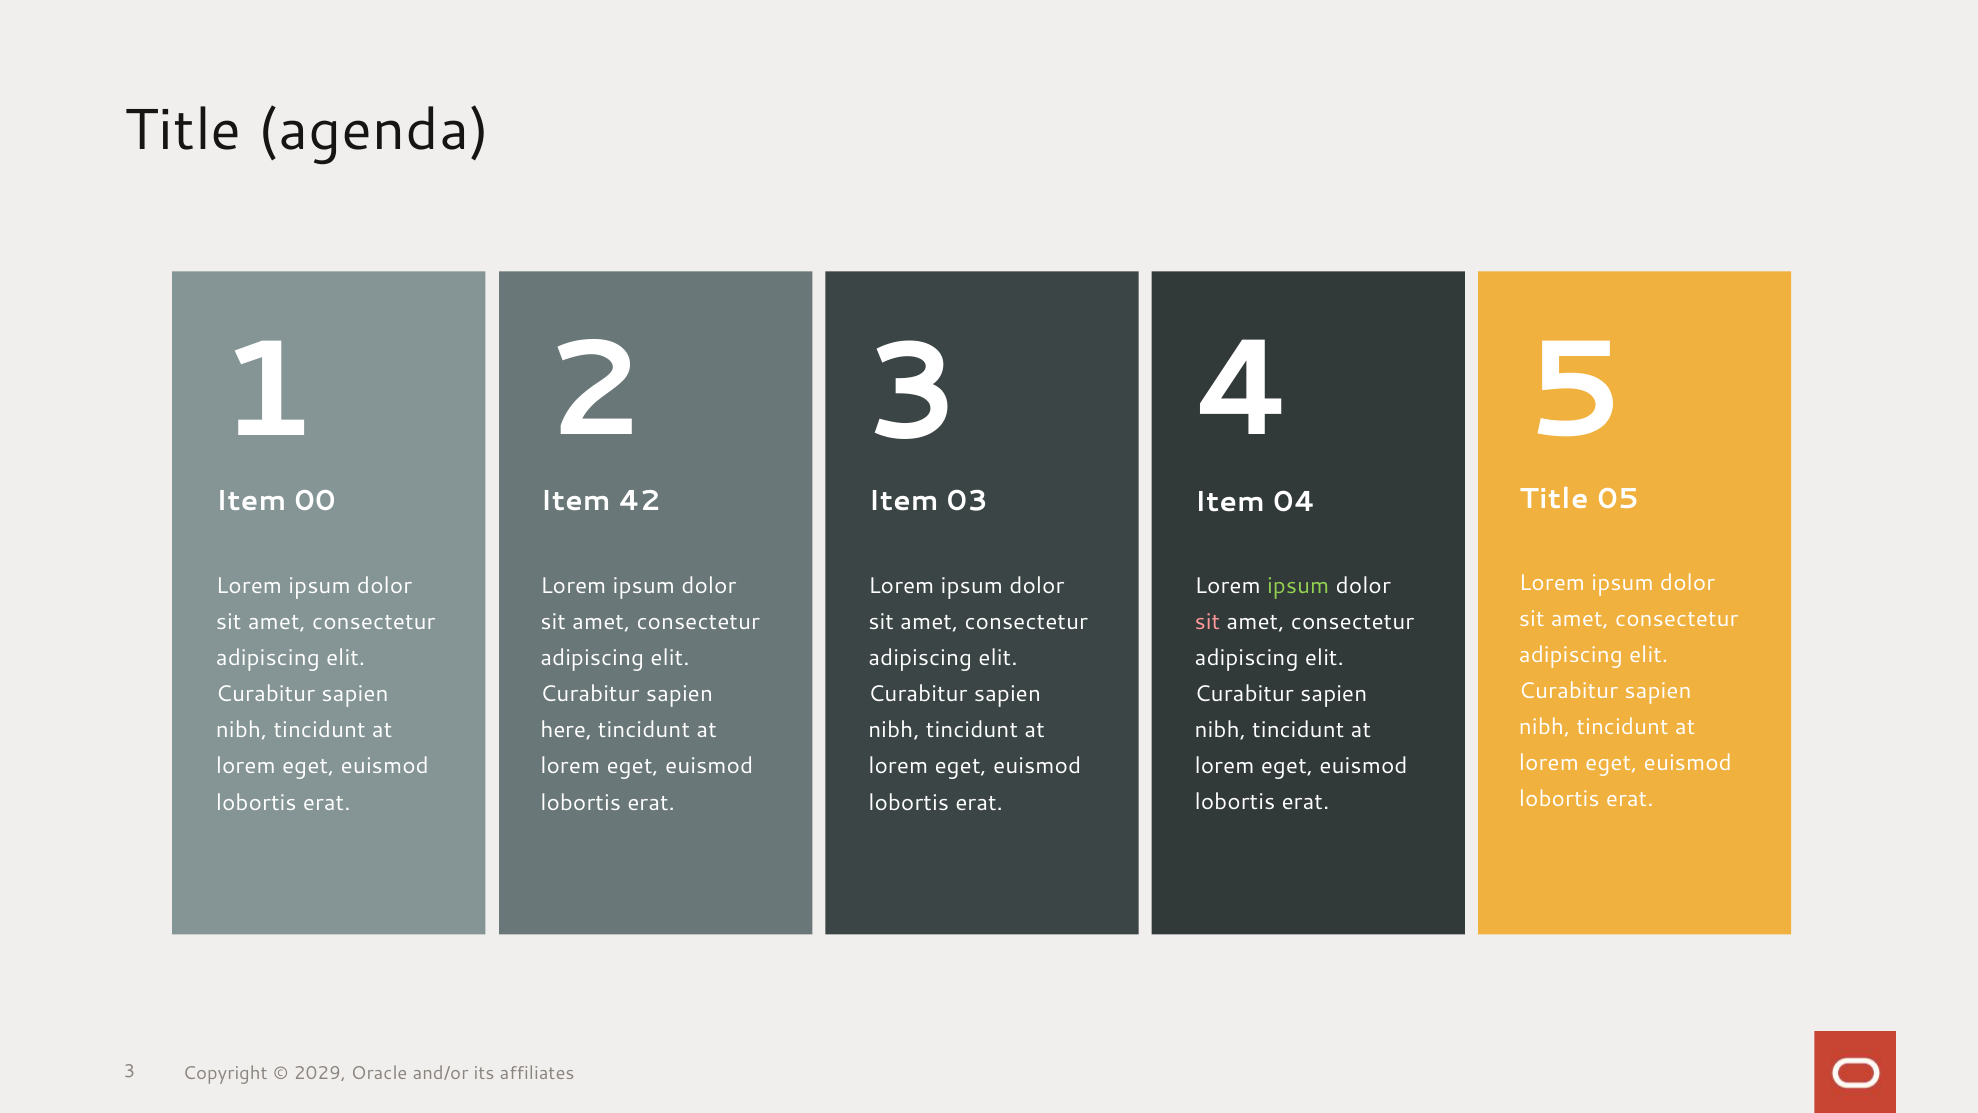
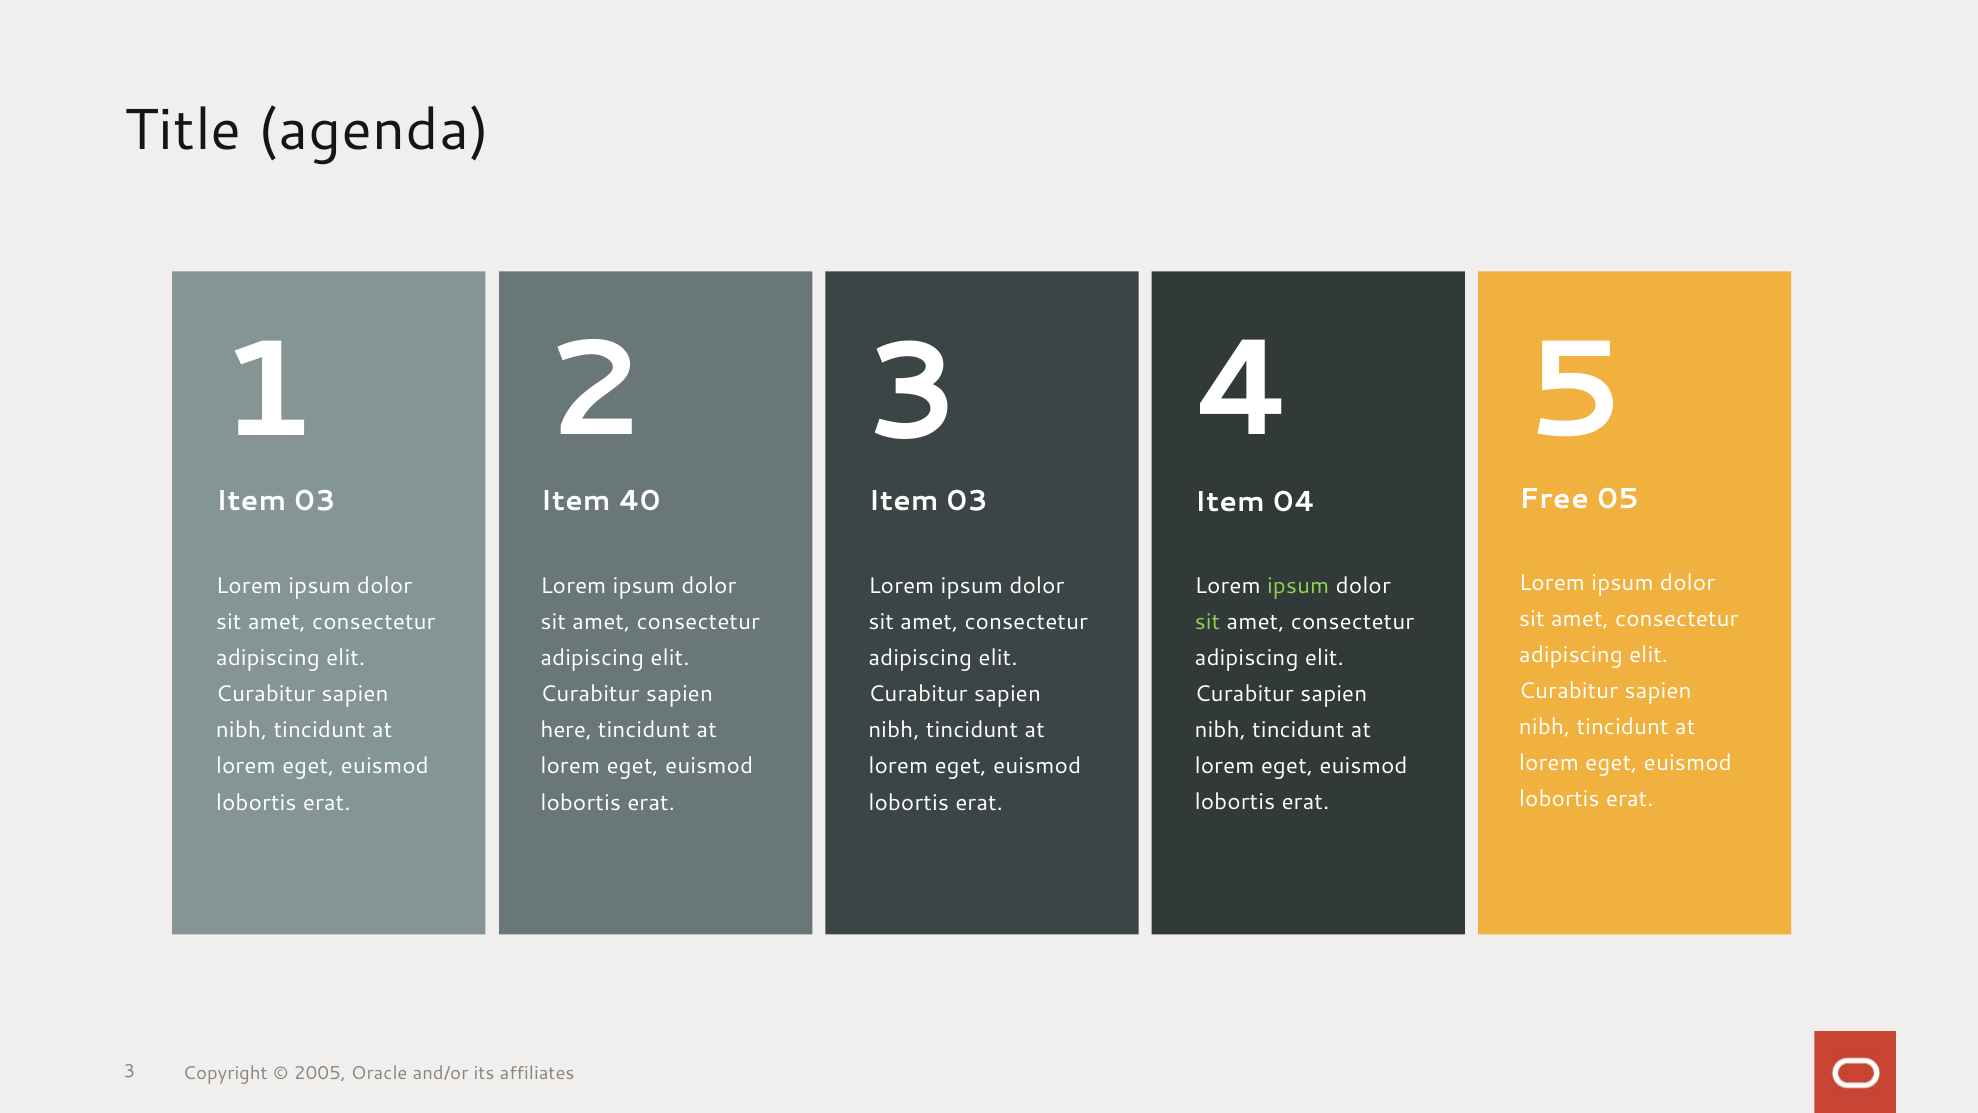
Title: Title -> Free (1554, 498)
00: 00 -> 03 (315, 500)
42: 42 -> 40 (640, 500)
sit colour: pink -> light green (1207, 622)
2029: 2029 -> 2005 (320, 1073)
